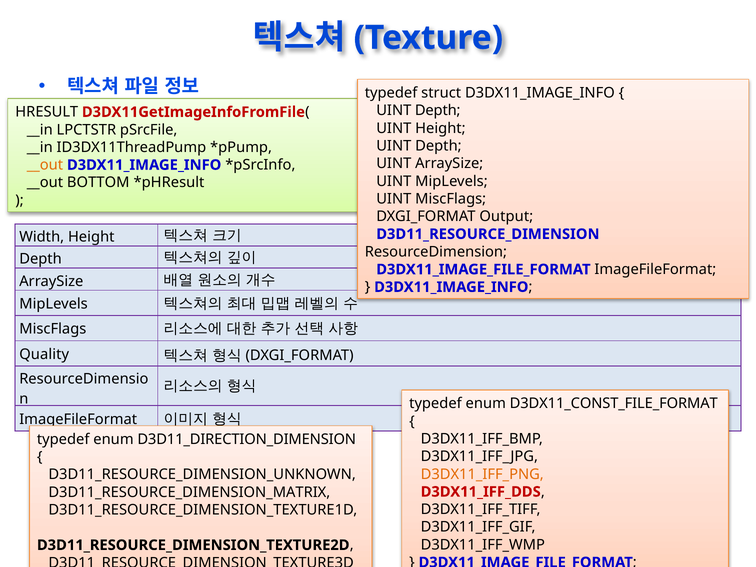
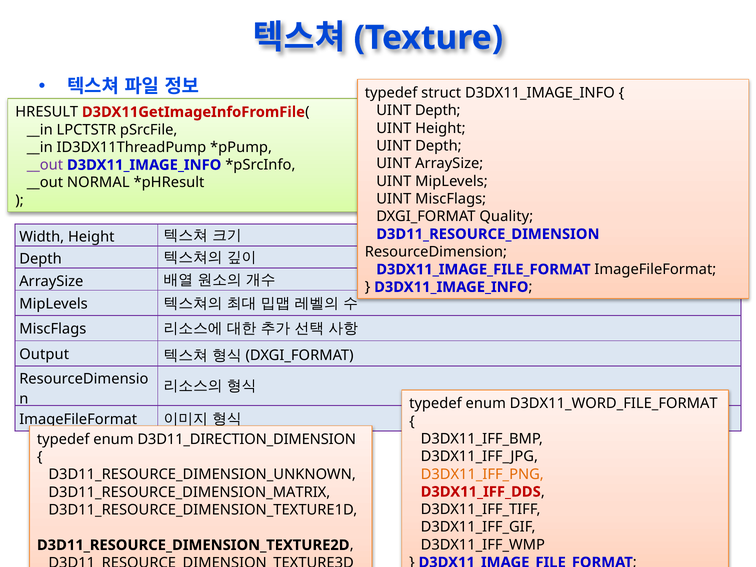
__out colour: orange -> purple (45, 165)
BOTTOM: BOTTOM -> NORMAL (98, 183)
Output: Output -> Quality (506, 216)
Quality: Quality -> Output (44, 354)
D3DX11_CONST_FILE_FORMAT: D3DX11_CONST_FILE_FORMAT -> D3DX11_WORD_FILE_FORMAT (614, 404)
